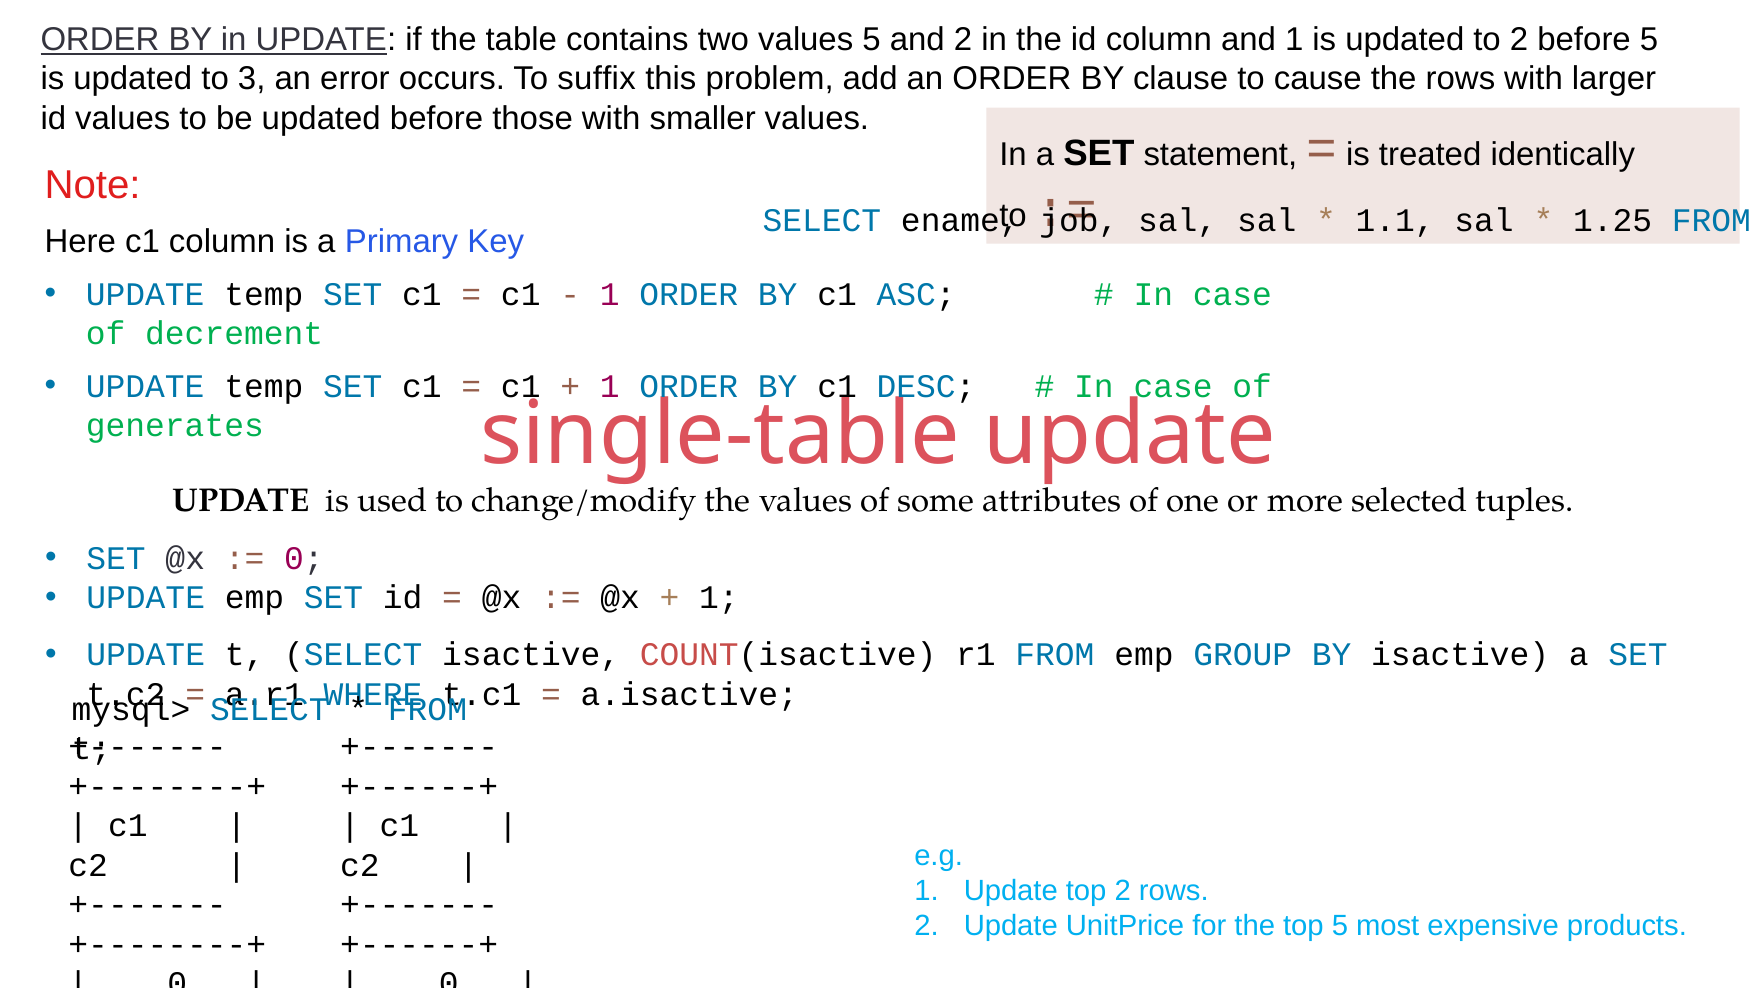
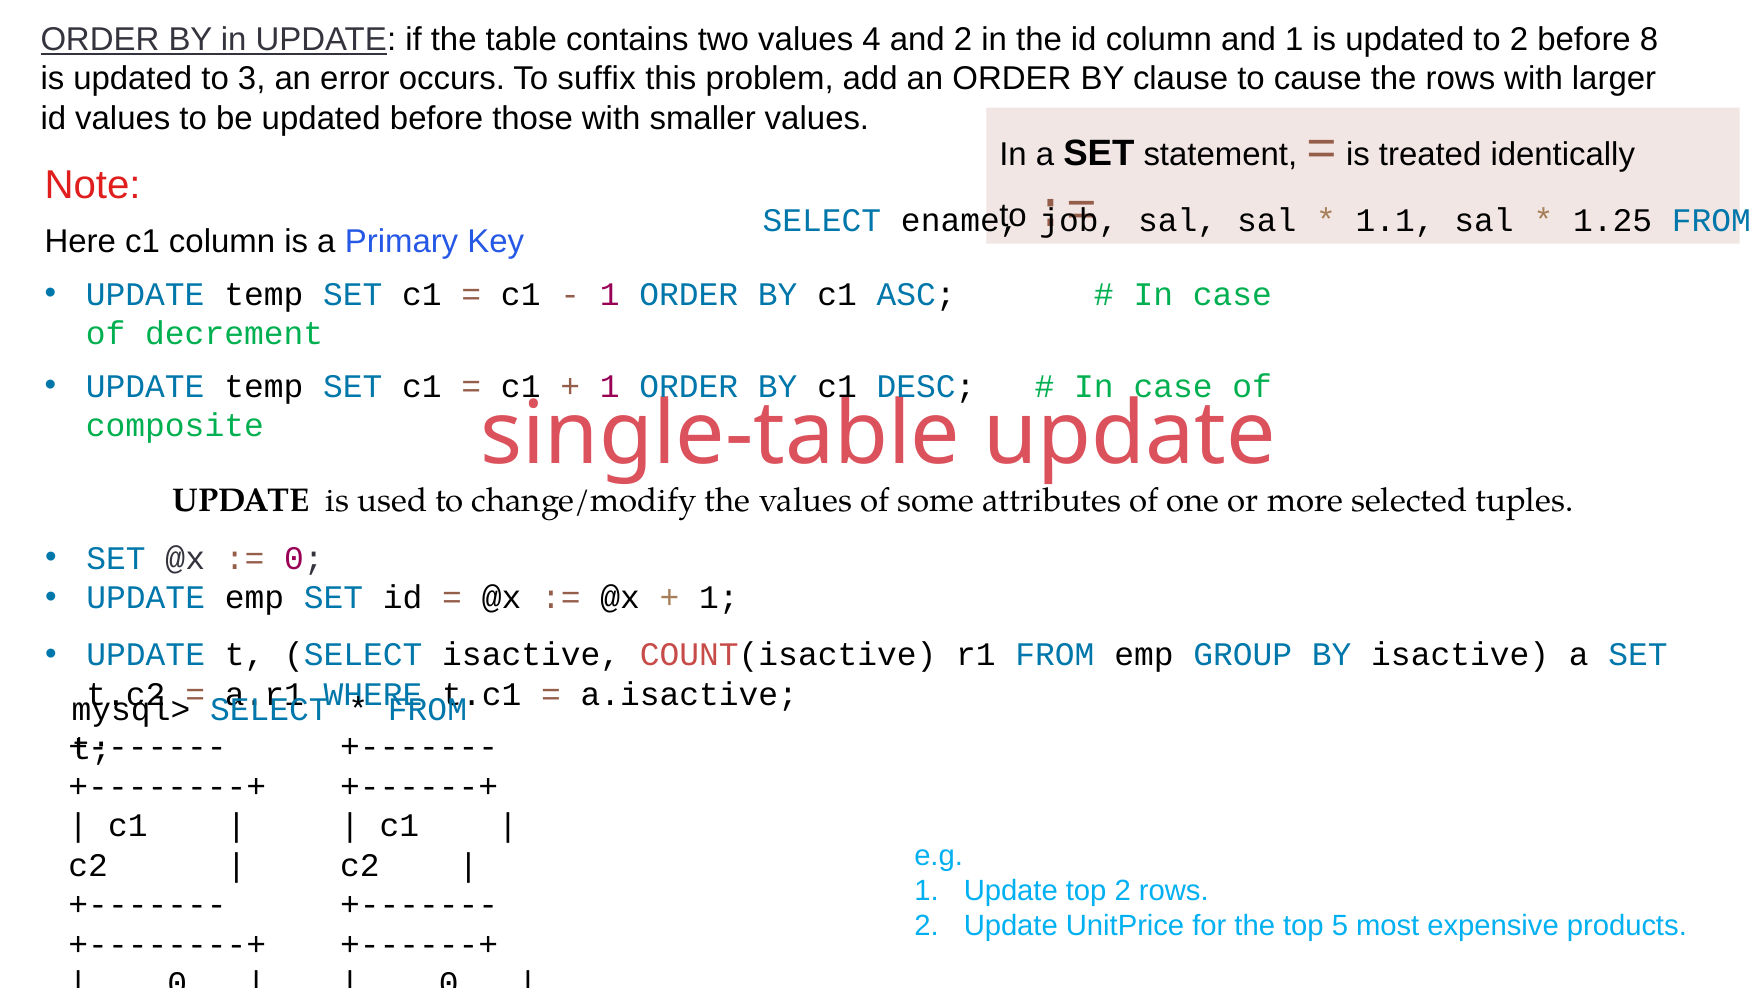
values 5: 5 -> 4 (872, 39)
before 5: 5 -> 8 (1649, 39)
generates: generates -> composite (175, 426)
